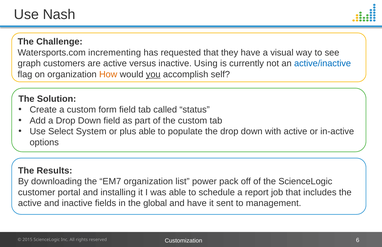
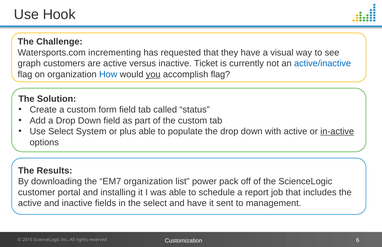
Nash: Nash -> Hook (59, 14)
Using: Using -> Ticket (206, 63)
How colour: orange -> blue (108, 74)
accomplish self: self -> flag (220, 74)
in-active underline: none -> present (337, 132)
the global: global -> select (155, 203)
